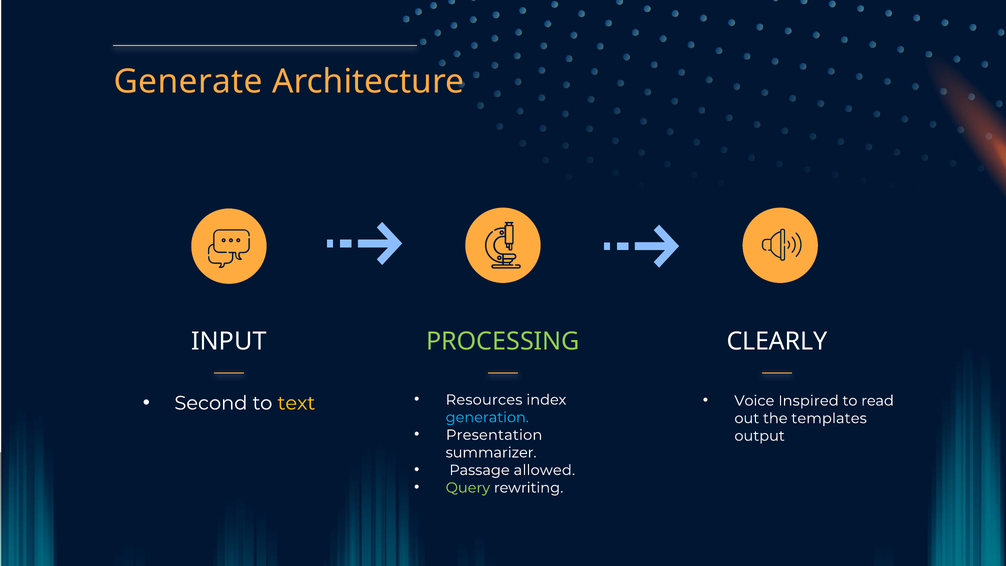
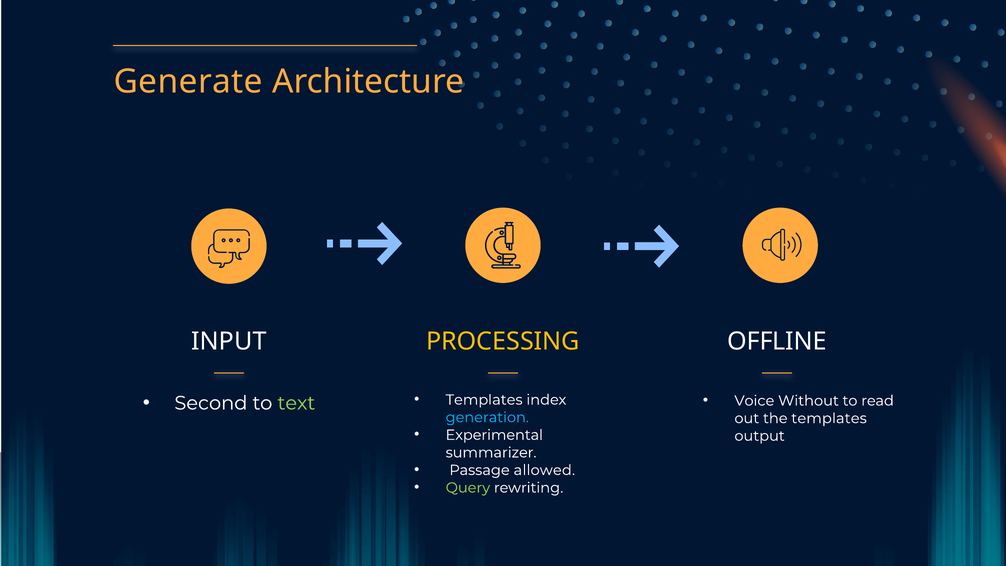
PROCESSING colour: light green -> yellow (503, 341)
CLEARLY: CLEARLY -> OFFLINE (777, 341)
Resources: Resources -> Templates (484, 400)
text colour: yellow -> light green (296, 403)
Inspired: Inspired -> Without (808, 401)
Presentation: Presentation -> Experimental (494, 435)
